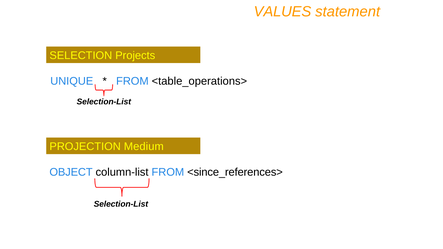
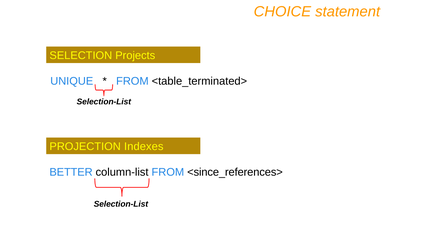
VALUES: VALUES -> CHOICE (282, 12)
<table_operations>: <table_operations> -> <table_terminated> (199, 81)
Medium: Medium -> Indexes (144, 147)
OBJECT: OBJECT -> BETTER (71, 172)
